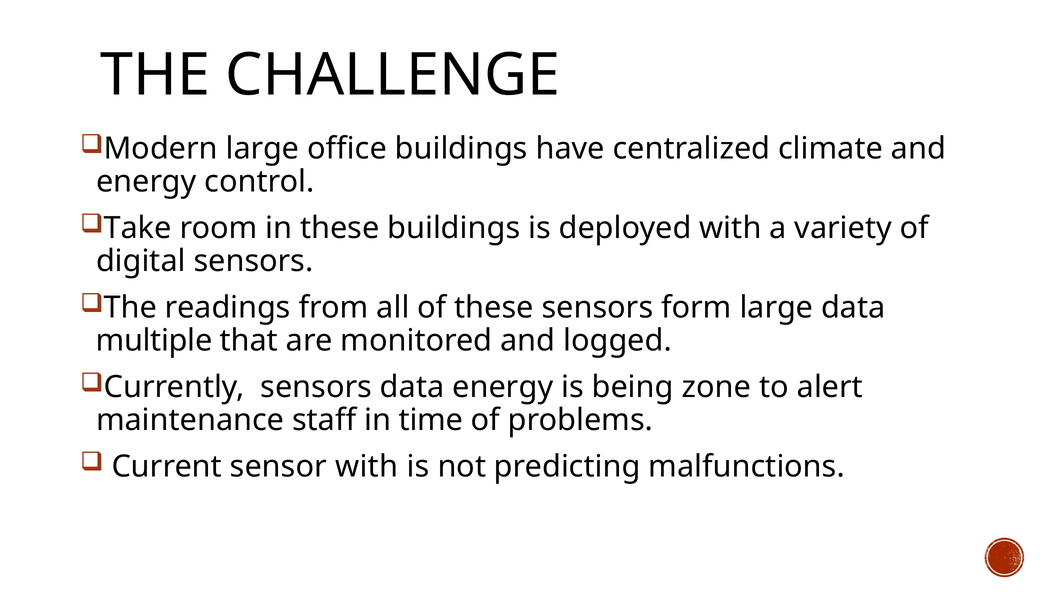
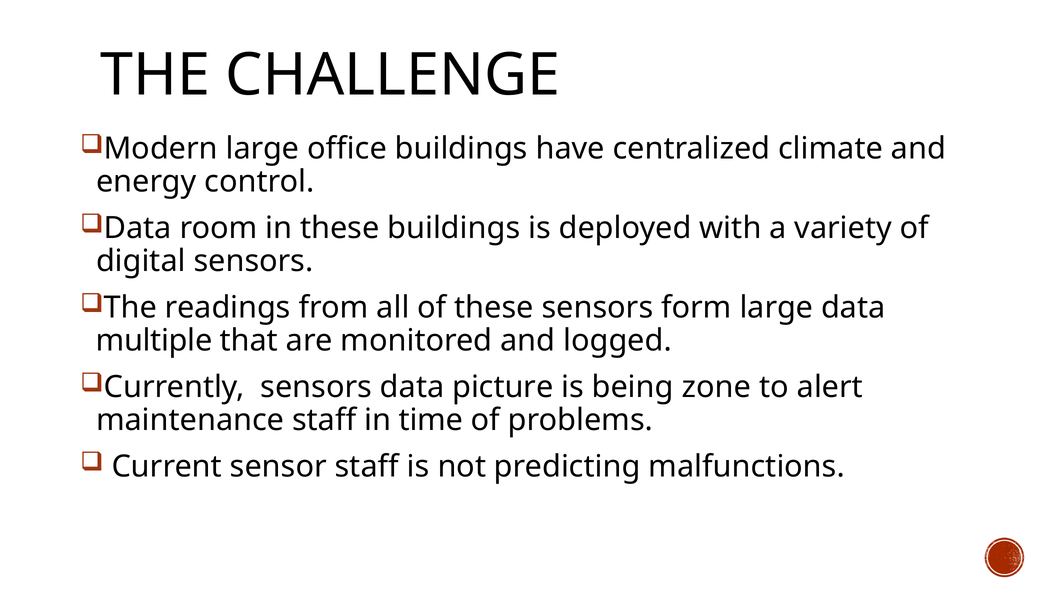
Take: Take -> Data (138, 228)
data energy: energy -> picture (503, 387)
sensor with: with -> staff (367, 467)
